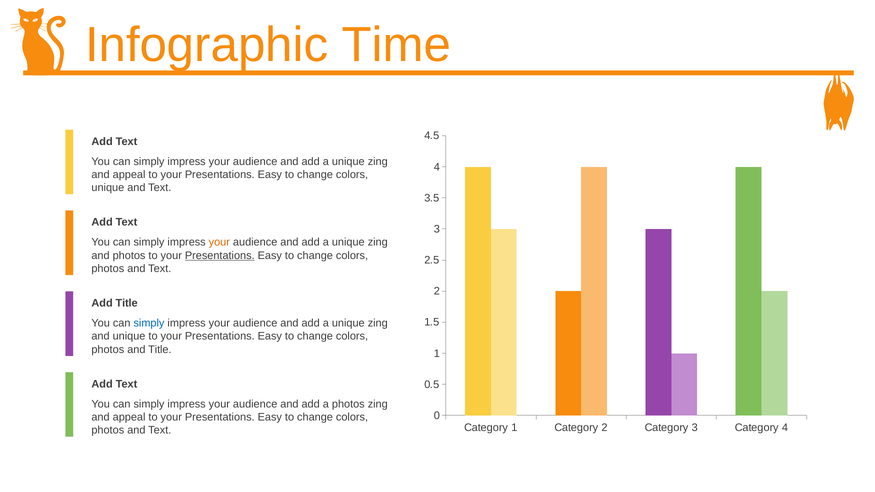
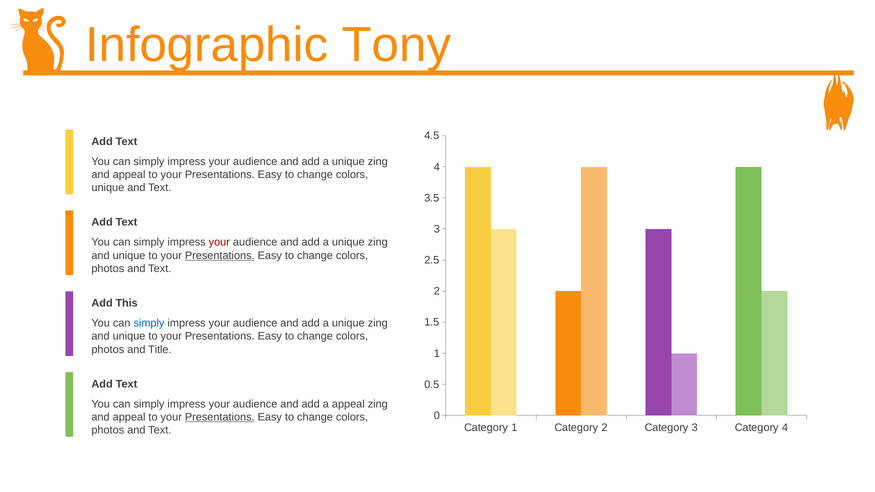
Time: Time -> Tony (397, 45)
your colour: orange -> red (219, 242)
photos: photos -> unique (129, 256)
Add Title: Title -> This (127, 303)
a photos: photos -> appeal (348, 404)
Presentations underline: none -> present (220, 417)
